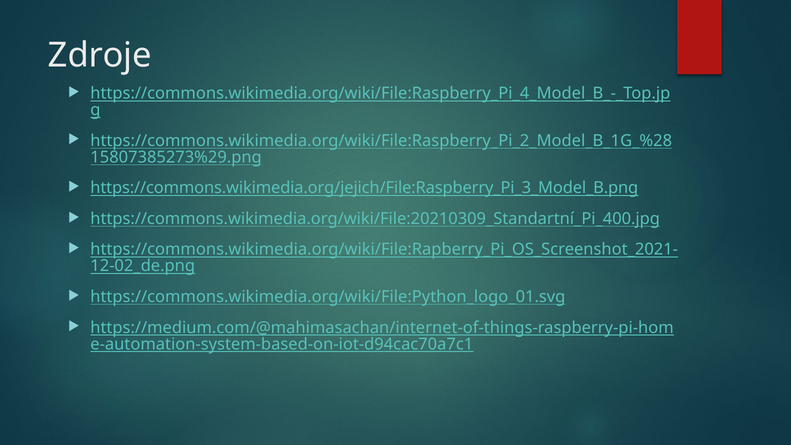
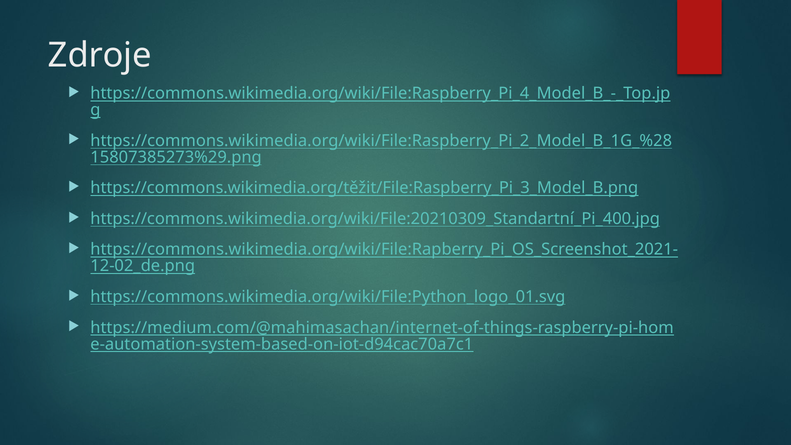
https://commons.wikimedia.org/jejich/File:Raspberry_Pi_3_Model_B.png: https://commons.wikimedia.org/jejich/File:Raspberry_Pi_3_Model_B.png -> https://commons.wikimedia.org/těžit/File:Raspberry_Pi_3_Model_B.png (364, 188)
